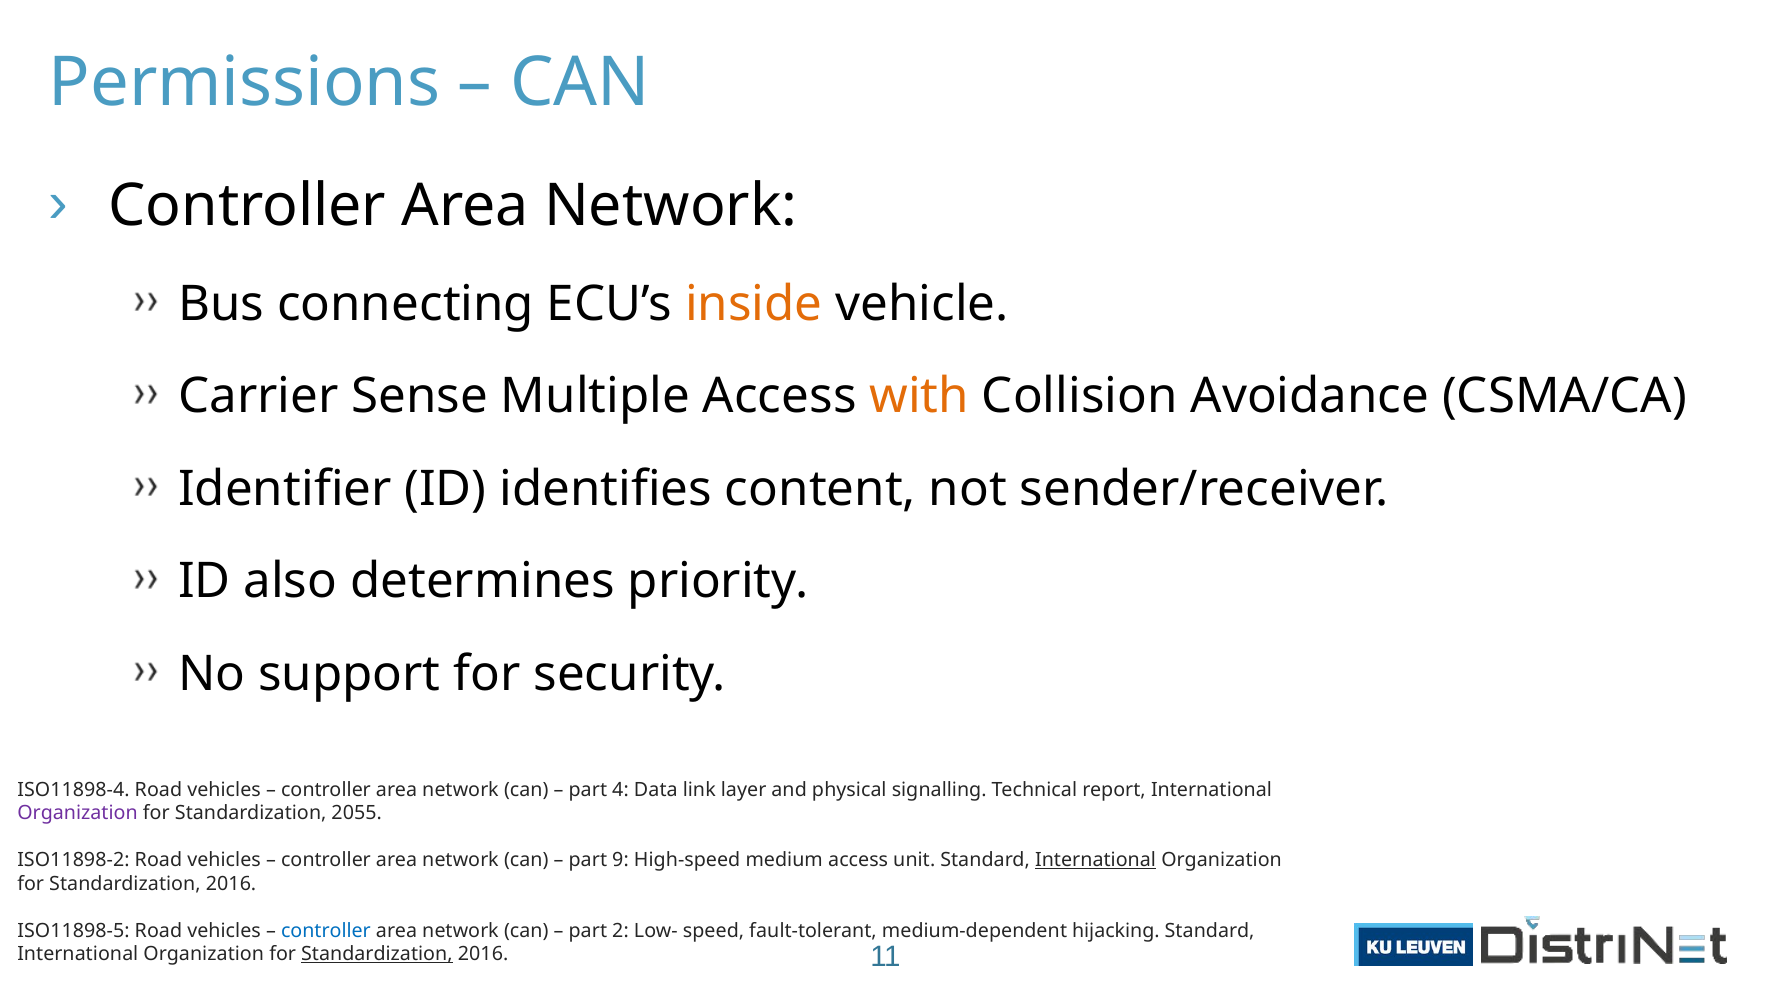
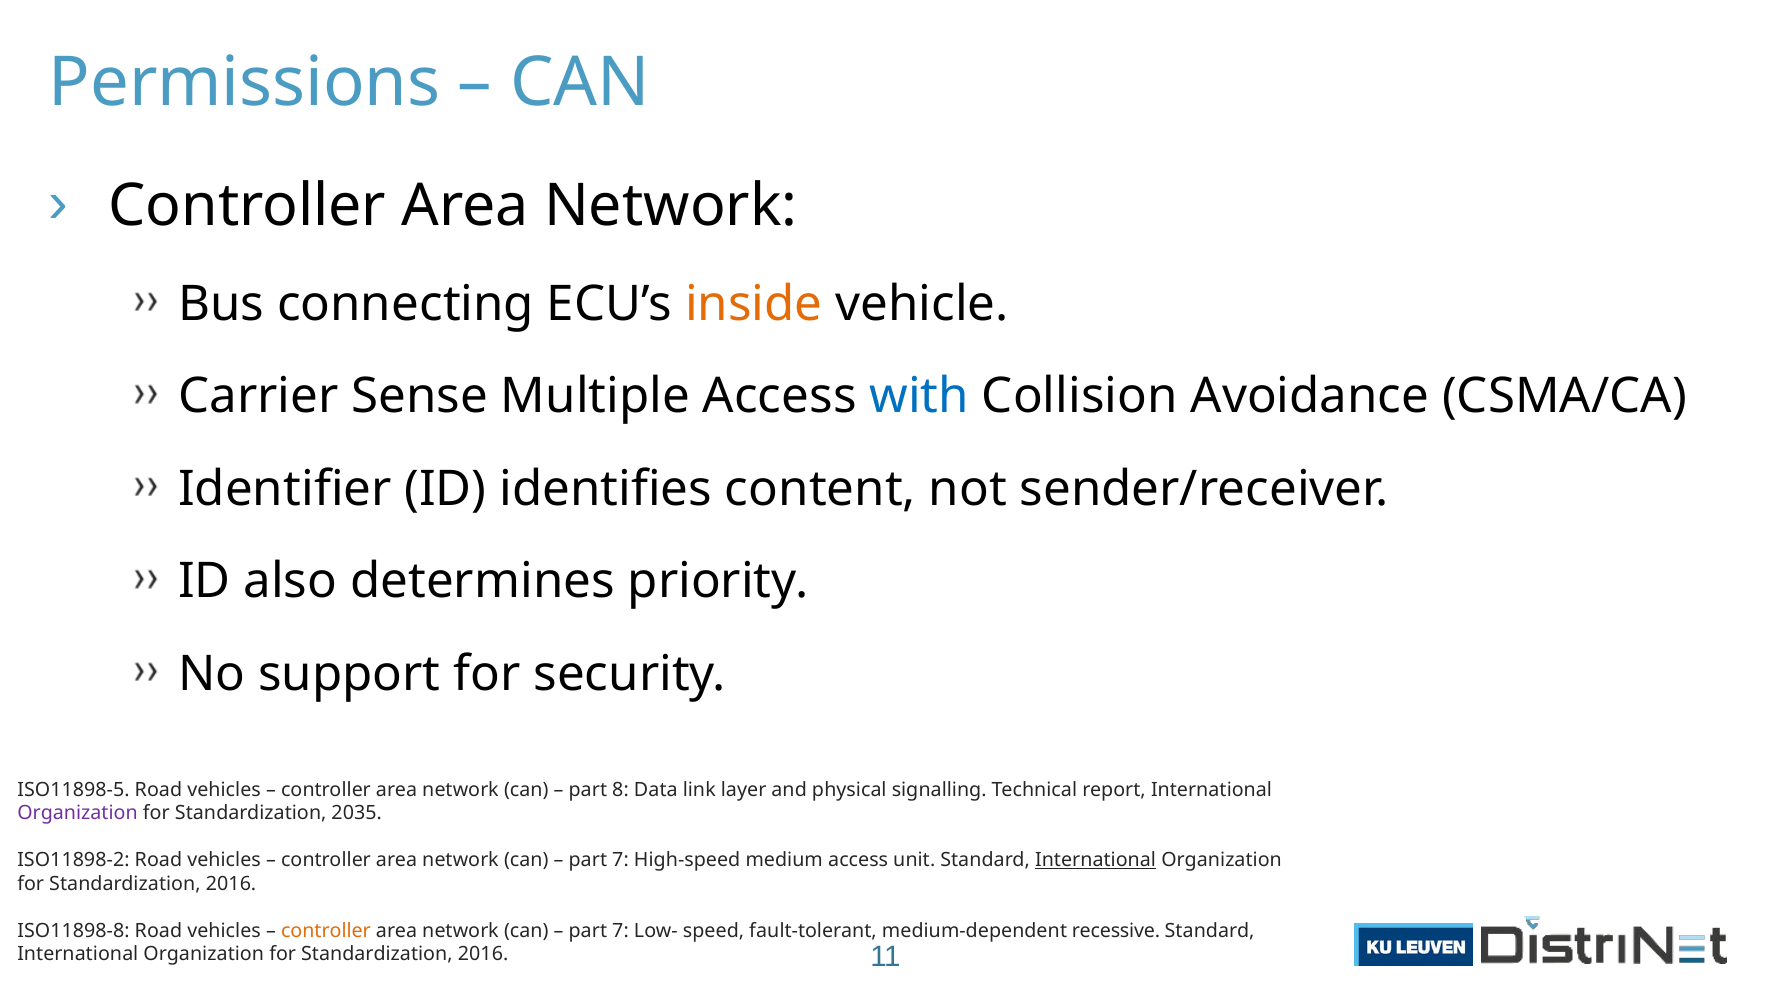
with colour: orange -> blue (919, 396)
ISO11898-4: ISO11898-4 -> ISO11898-5 (73, 790)
4: 4 -> 8 (621, 790)
2055: 2055 -> 2035 (357, 813)
9: 9 -> 7 (621, 860)
ISO11898-5: ISO11898-5 -> ISO11898-8 (73, 931)
controller colour: blue -> orange (326, 931)
2: 2 -> 7 (621, 931)
hijacking: hijacking -> recessive (1116, 931)
Standardization underline: present -> none (377, 955)
